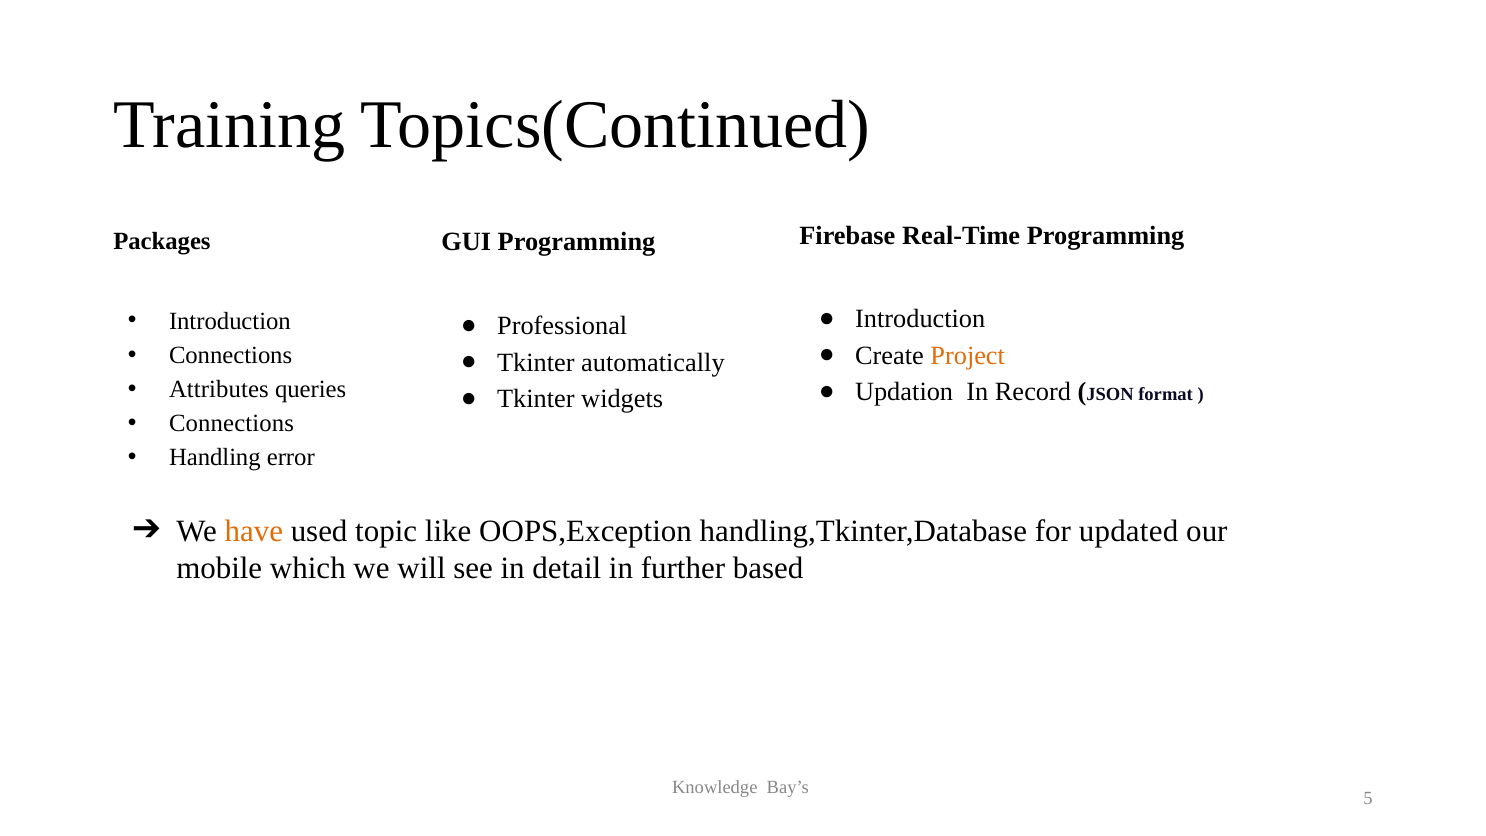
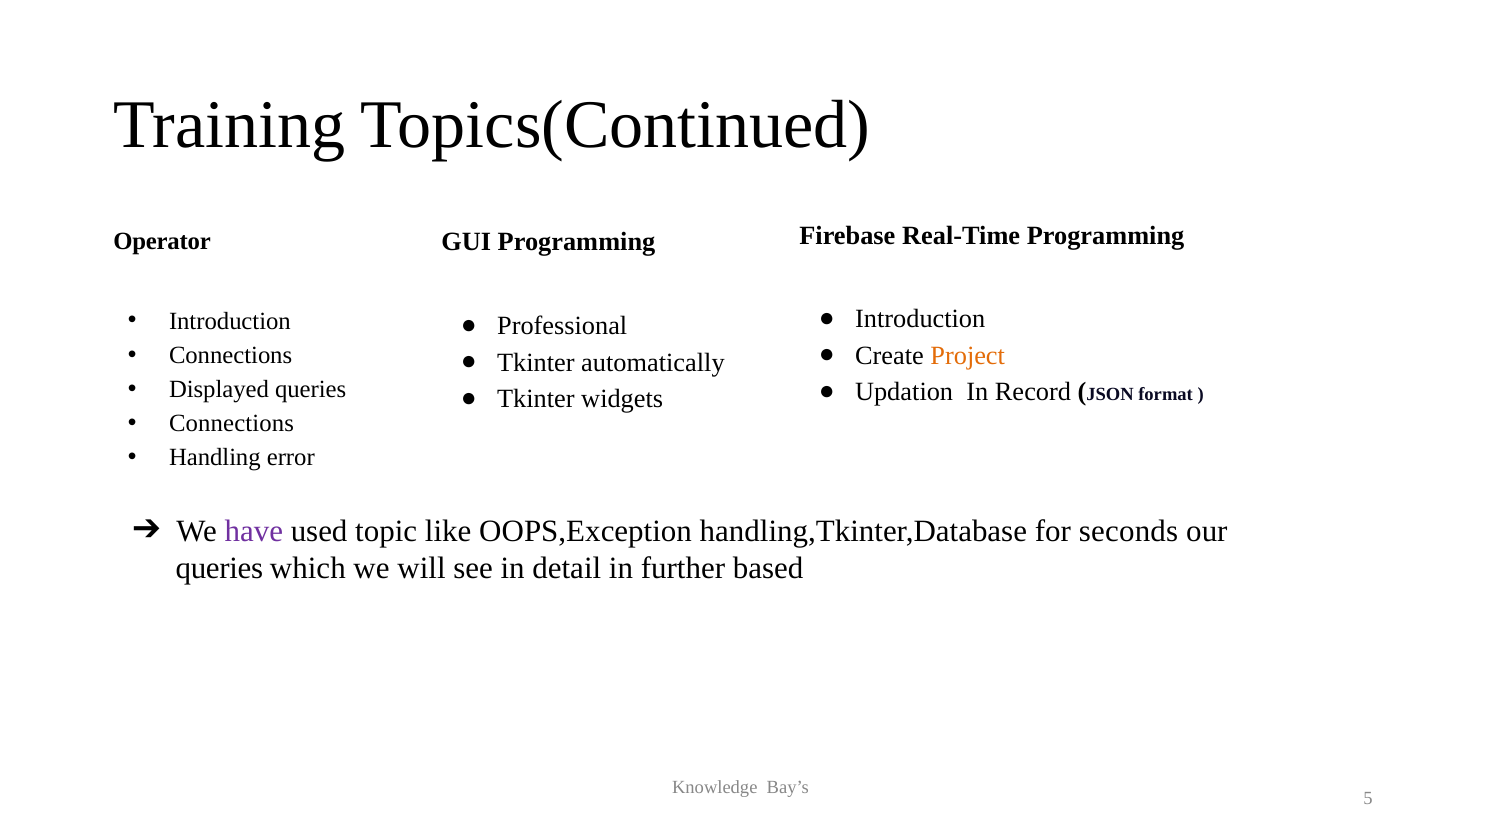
Packages: Packages -> Operator (162, 241)
Attributes: Attributes -> Displayed (219, 389)
have colour: orange -> purple (254, 531)
updated: updated -> seconds (1129, 531)
mobile: mobile -> queries (219, 569)
